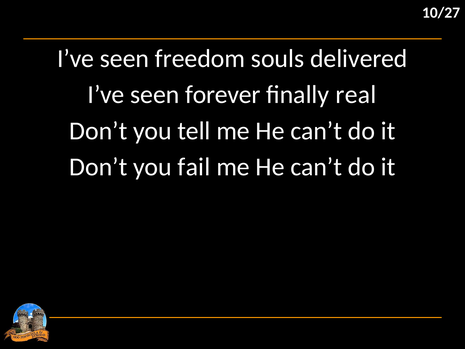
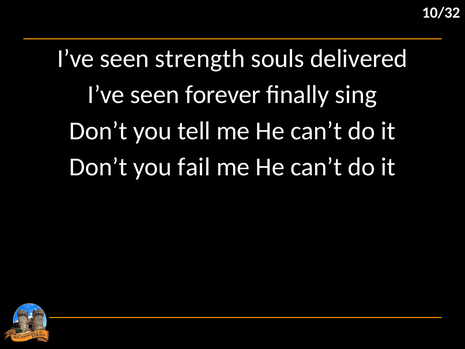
10/27: 10/27 -> 10/32 (441, 13)
freedom: freedom -> strength (200, 59)
real: real -> sing (356, 95)
